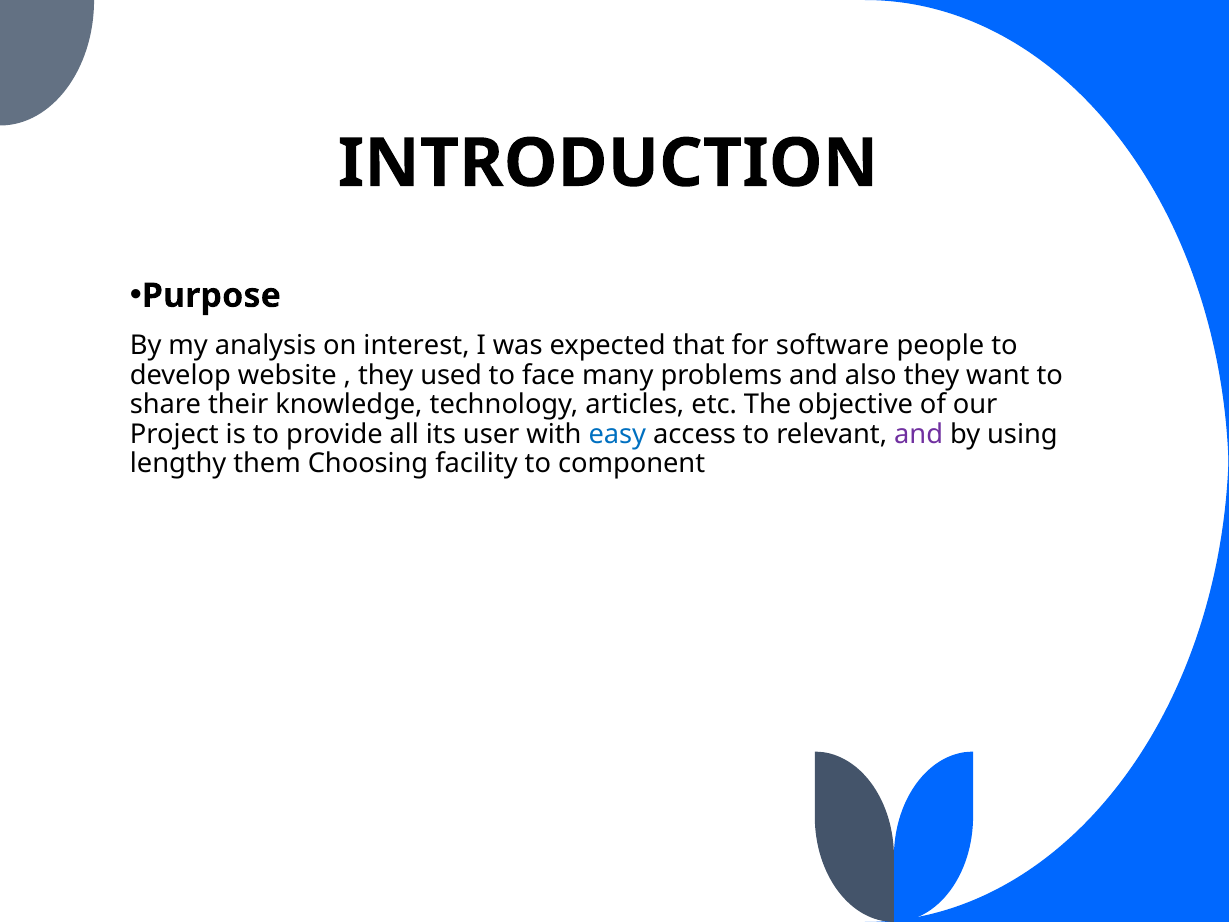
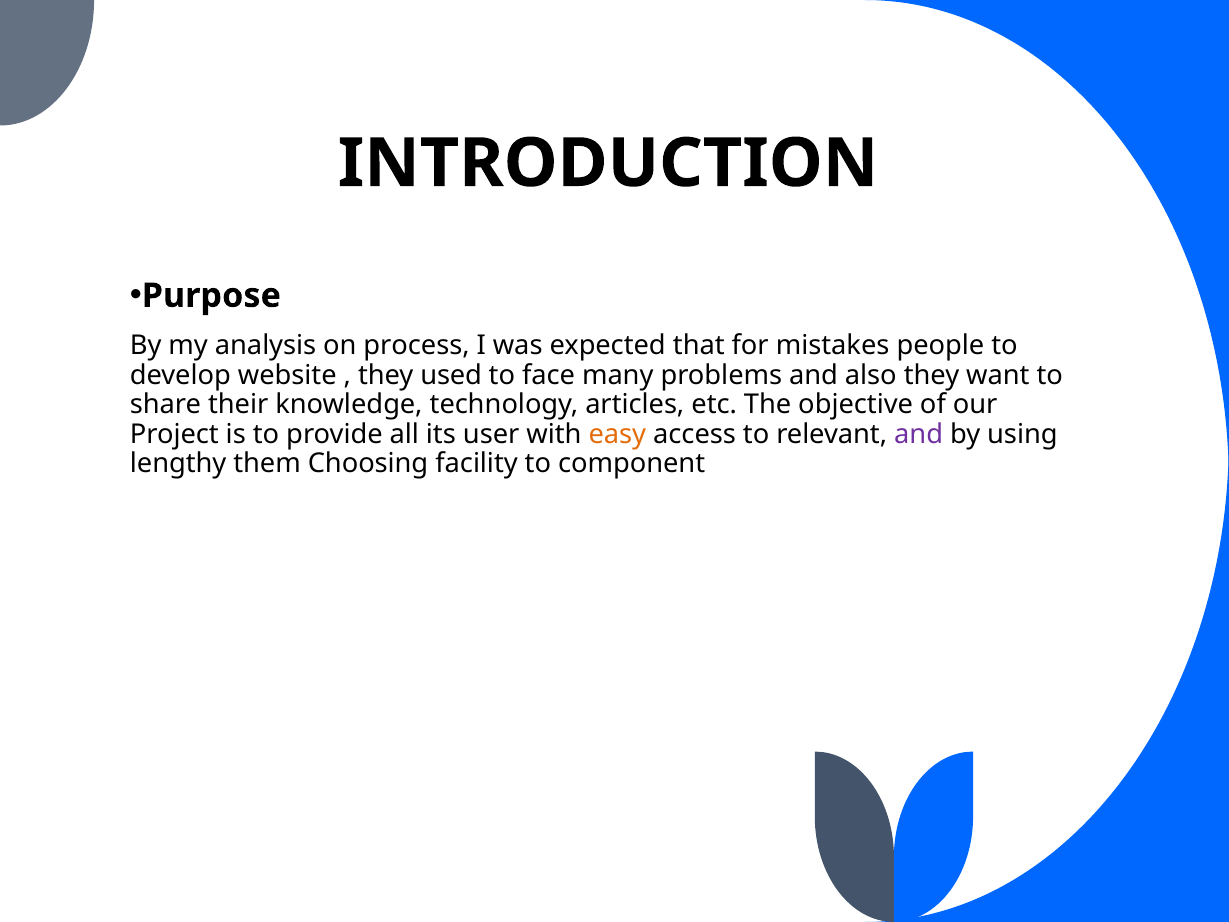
interest: interest -> process (417, 346)
software: software -> mistakes (833, 346)
easy colour: blue -> orange (617, 434)
